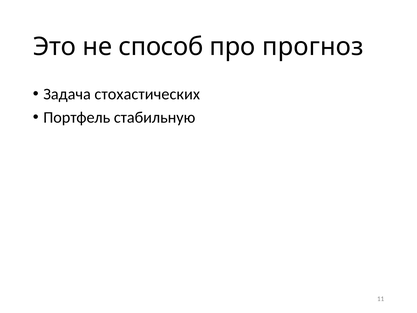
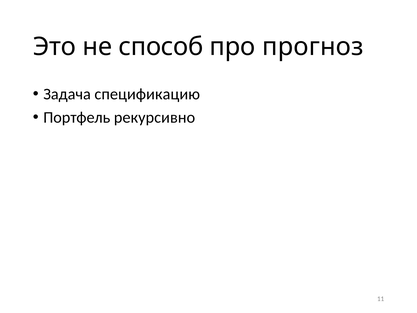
стохастических: стохастических -> спецификацию (147, 94)
стабильную: стабильную -> рекурсивно (155, 117)
